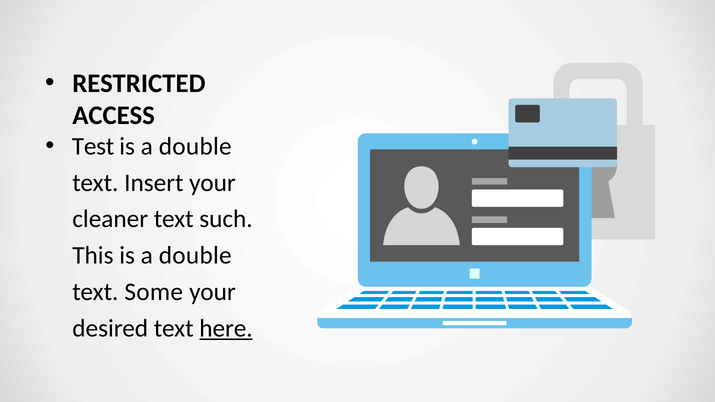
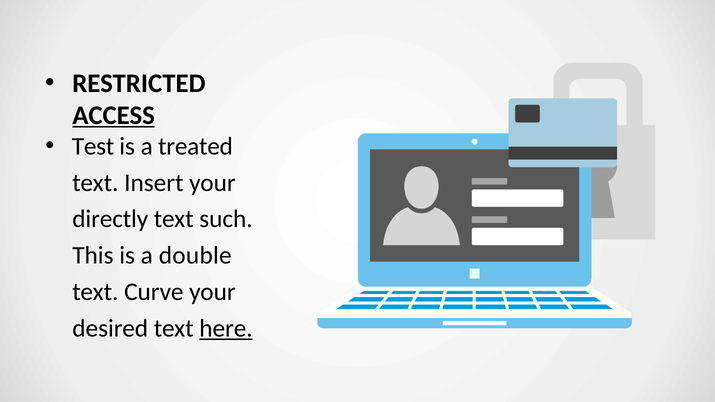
ACCESS underline: none -> present (114, 115)
double: double -> treated (196, 146)
cleaner: cleaner -> directly (110, 219)
Some: Some -> Curve (154, 292)
